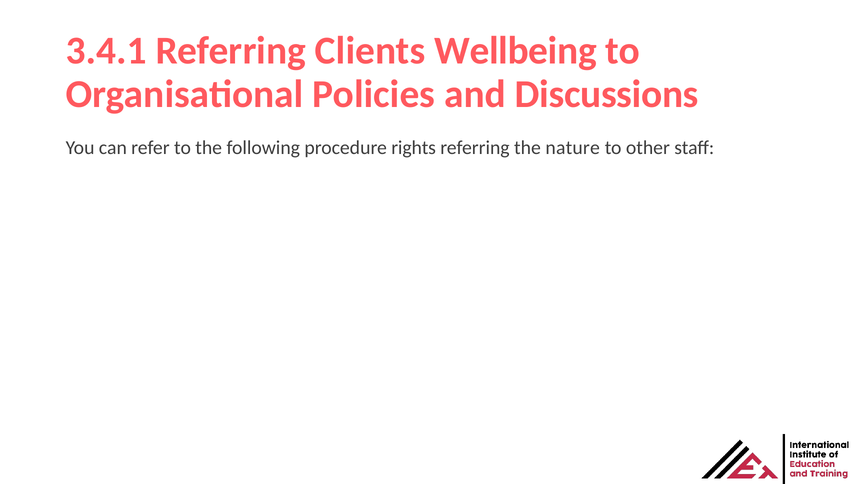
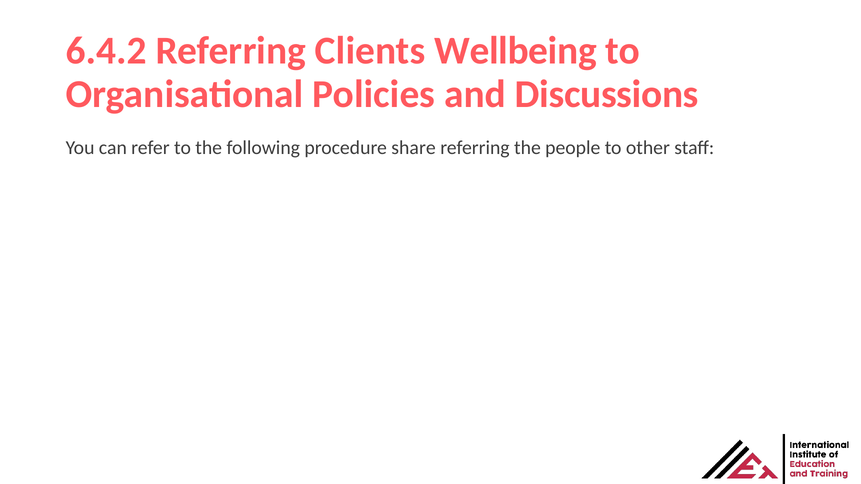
3.4.1: 3.4.1 -> 6.4.2 (106, 51)
rights: rights -> share (414, 148)
nature: nature -> people (573, 148)
